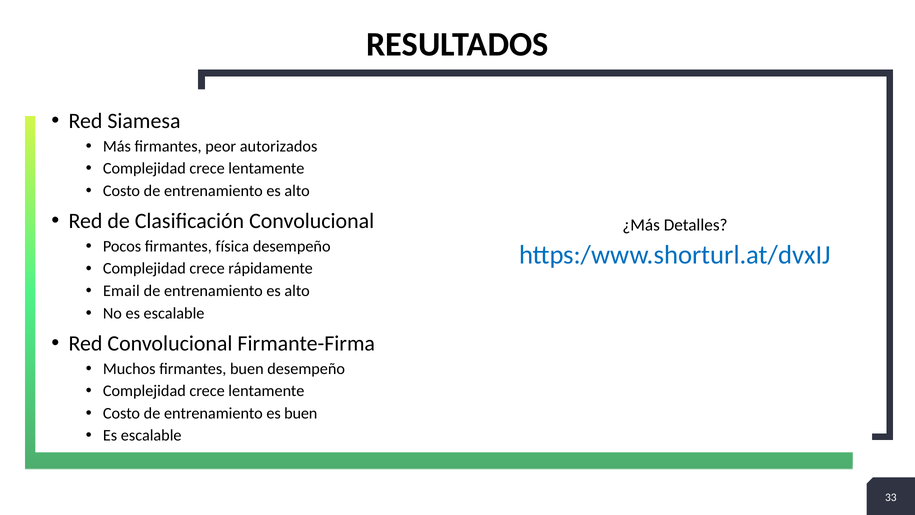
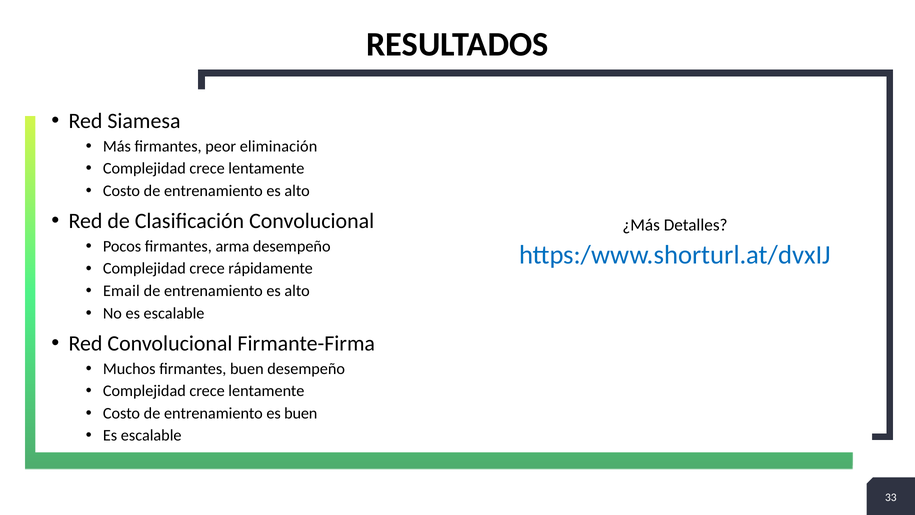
autorizados: autorizados -> eliminación (279, 146)
física: física -> arma (232, 246)
